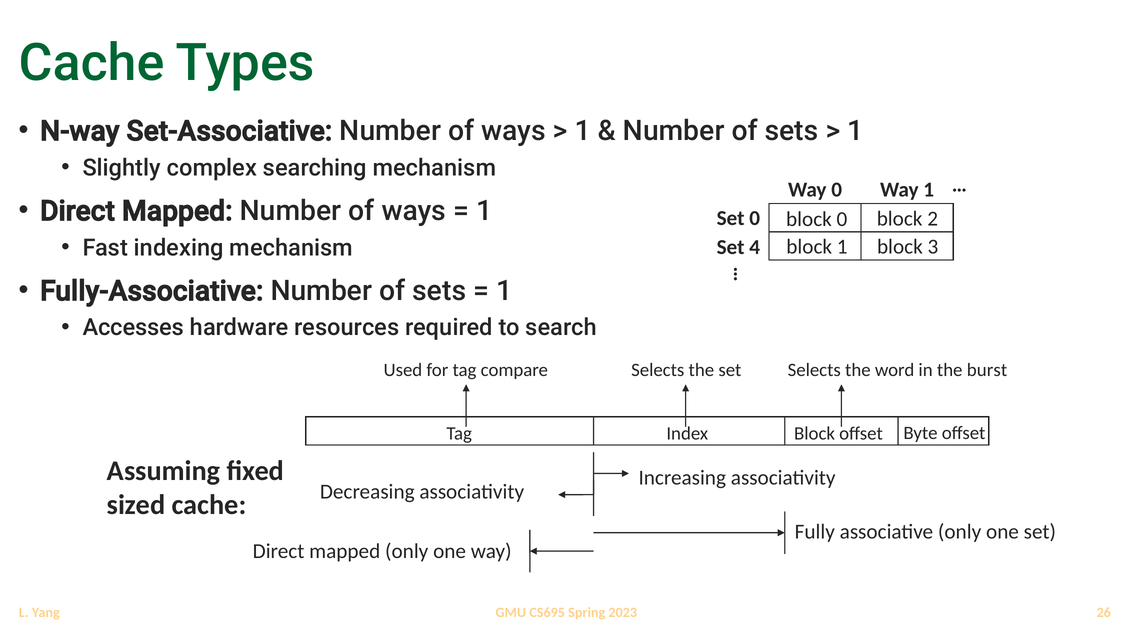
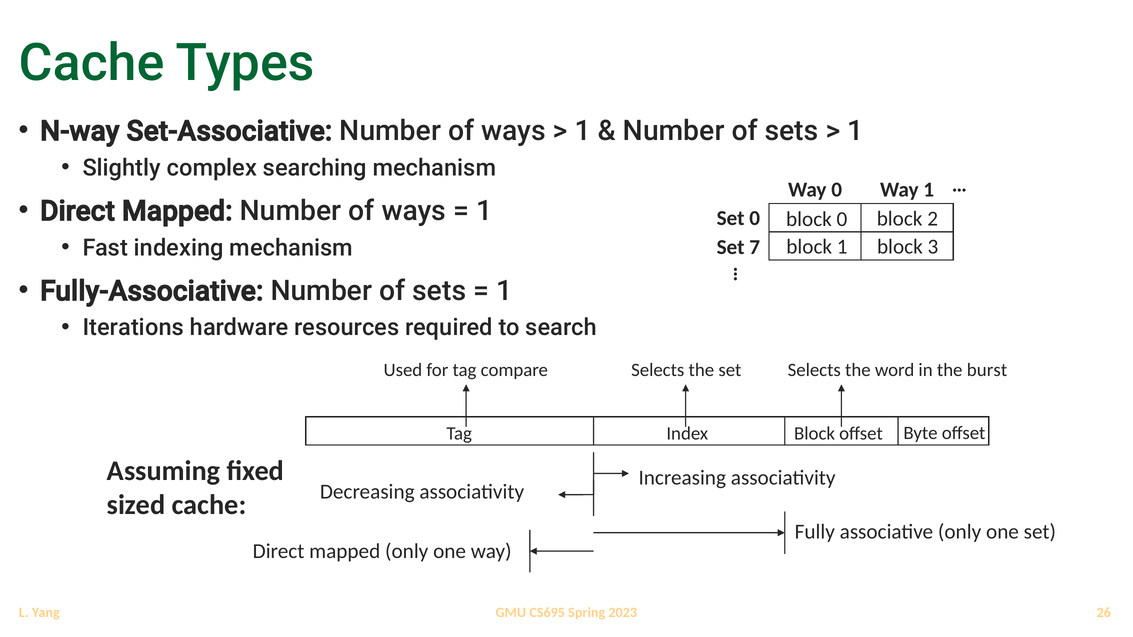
4: 4 -> 7 (755, 248)
Accesses: Accesses -> Iterations (133, 328)
